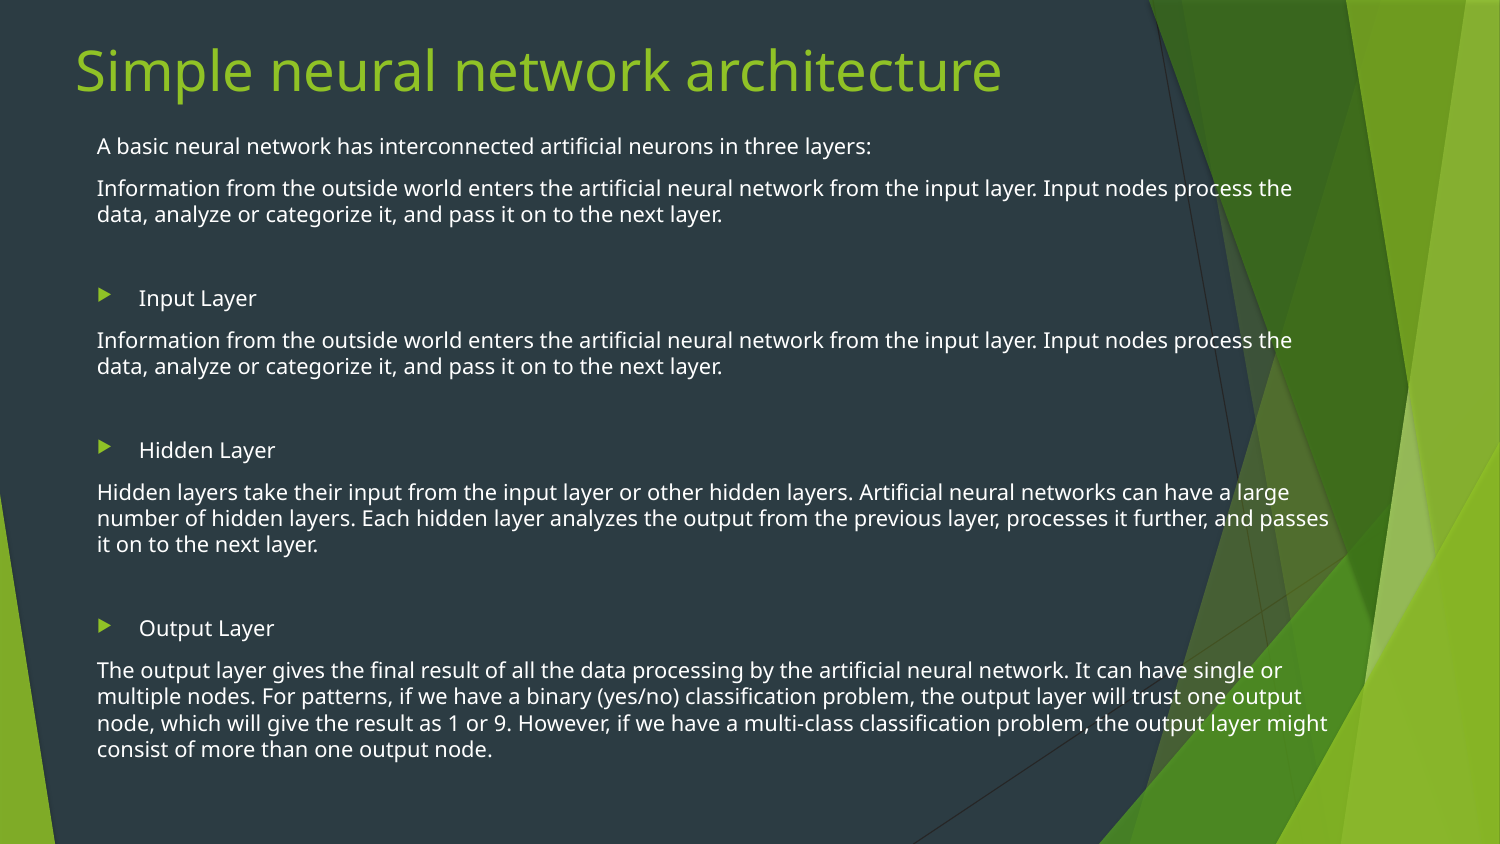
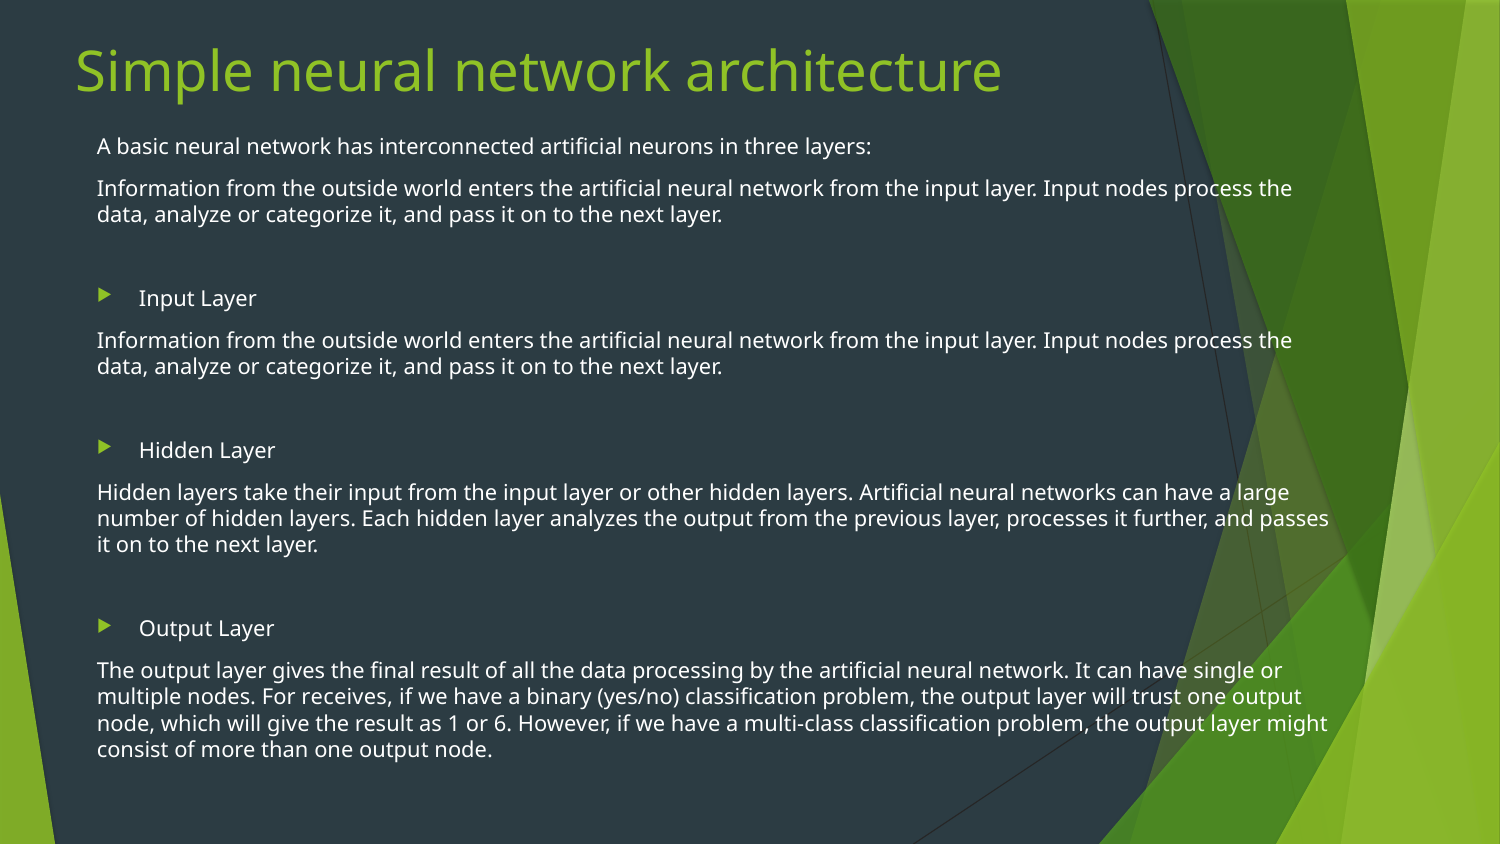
patterns: patterns -> receives (347, 697)
9: 9 -> 6 (503, 724)
